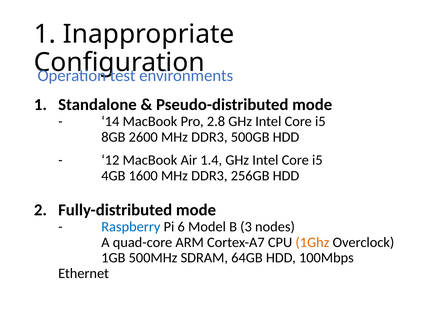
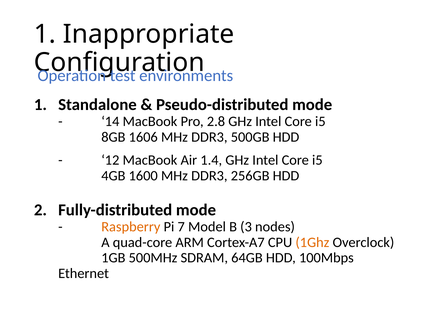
2600: 2600 -> 1606 (143, 137)
Raspberry colour: blue -> orange (131, 227)
6: 6 -> 7 (181, 227)
